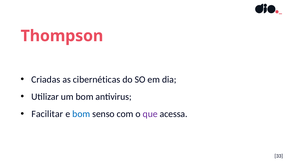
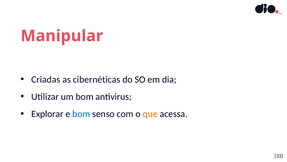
Thompson: Thompson -> Manipular (62, 36)
Facilitar: Facilitar -> Explorar (47, 114)
que colour: purple -> orange (150, 114)
